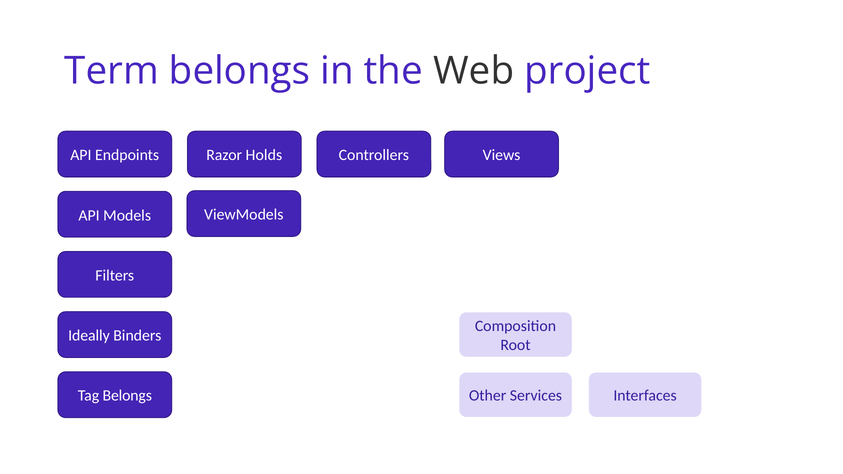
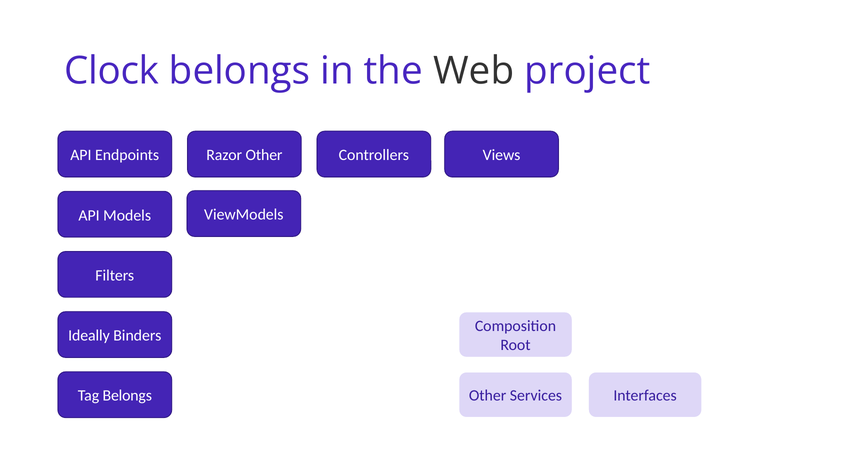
Term: Term -> Clock (112, 71)
Razor Holds: Holds -> Other (264, 155)
